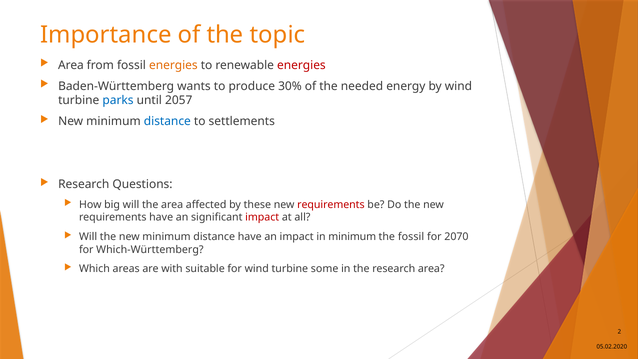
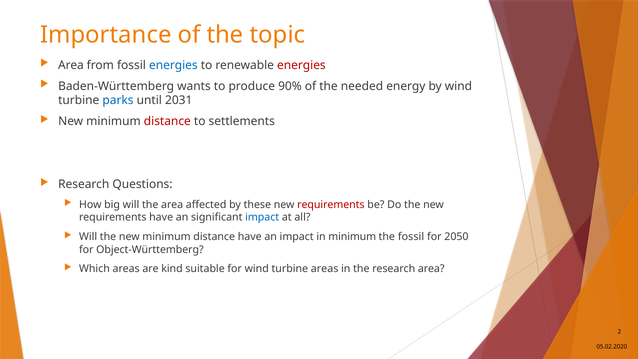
energies colour: orange -> blue (173, 65)
30%: 30% -> 90% (290, 86)
2057: 2057 -> 2031 (179, 100)
distance colour: blue -> red (167, 121)
impact colour: red -> blue (262, 217)
2070: 2070 -> 2050 (456, 237)
Which-Württemberg: Which-Württemberg -> Object-Württemberg (150, 249)
with: with -> kind (172, 269)
turbine some: some -> areas (325, 269)
